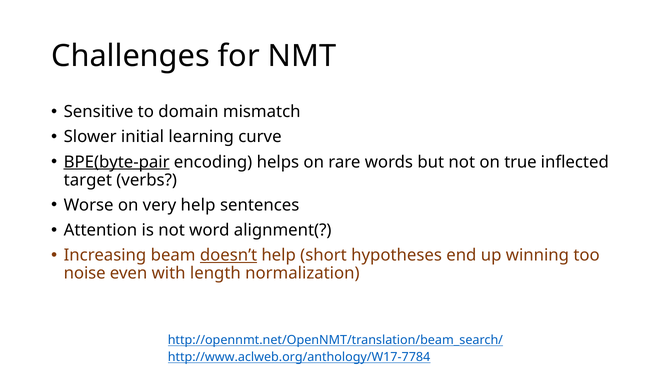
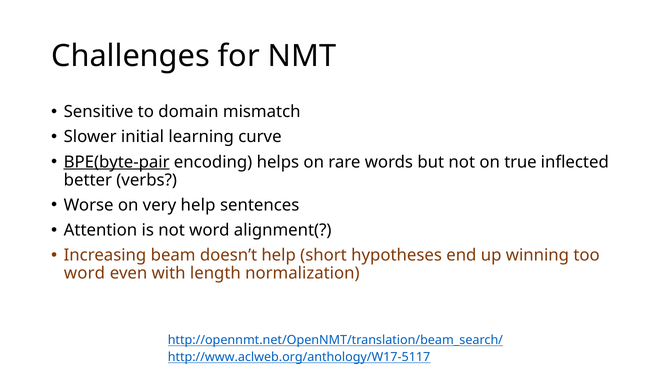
target: target -> better (88, 180)
doesn’t underline: present -> none (229, 256)
noise: noise -> word (85, 274)
http://www.aclweb.org/anthology/W17-7784: http://www.aclweb.org/anthology/W17-7784 -> http://www.aclweb.org/anthology/W17-5117 (299, 358)
